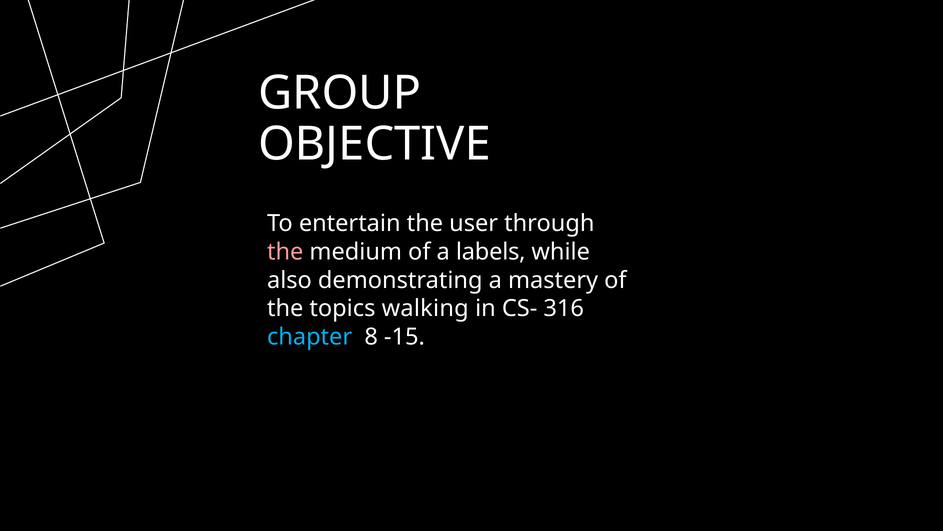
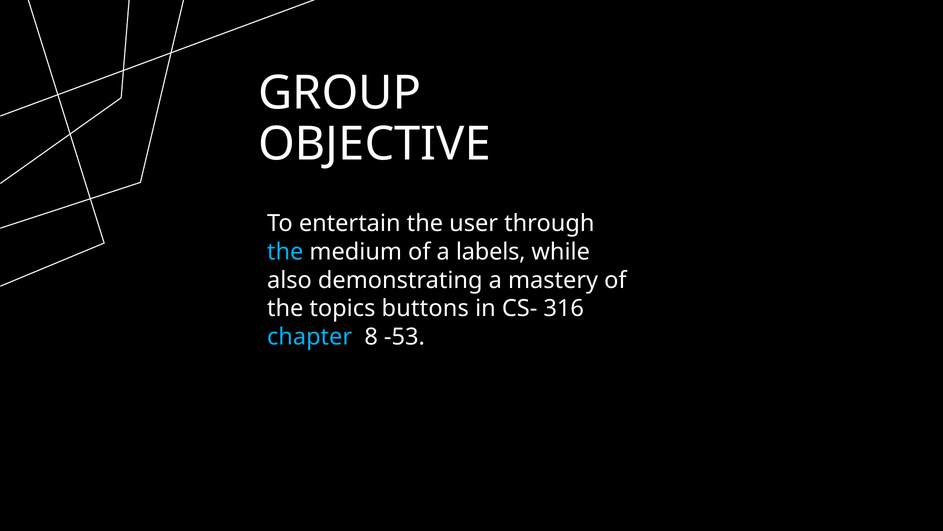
the colour: pink -> light blue (285, 252)
walking: walking -> buttons (425, 308)
-15: -15 -> -53 (404, 337)
